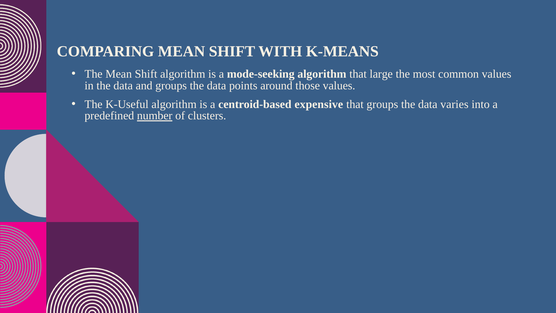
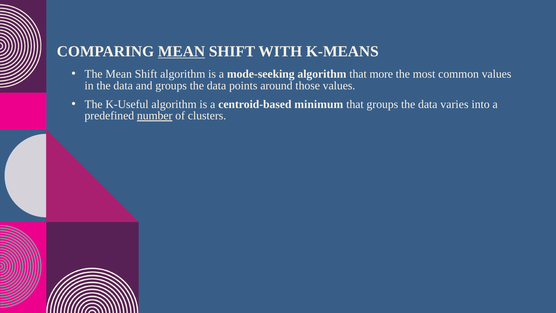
MEAN underline: none -> present (182, 51)
large: large -> more (381, 74)
expensive: expensive -> minimum (319, 104)
